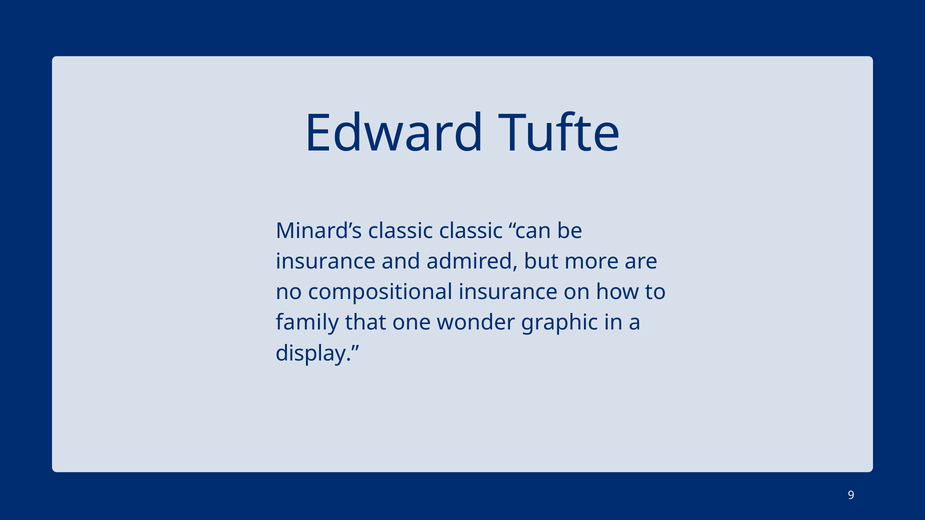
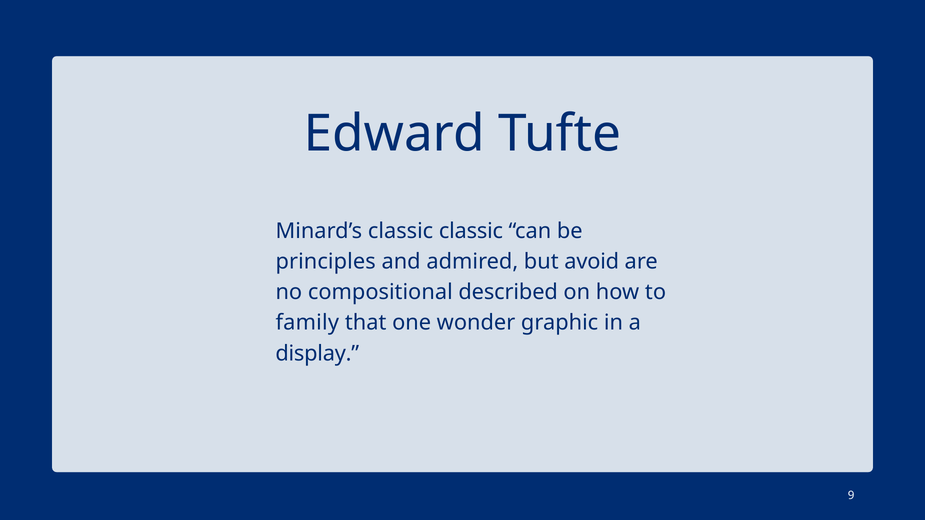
insurance: insurance -> principles (326, 262)
more: more -> avoid (592, 262)
compositional insurance: insurance -> described (508, 292)
